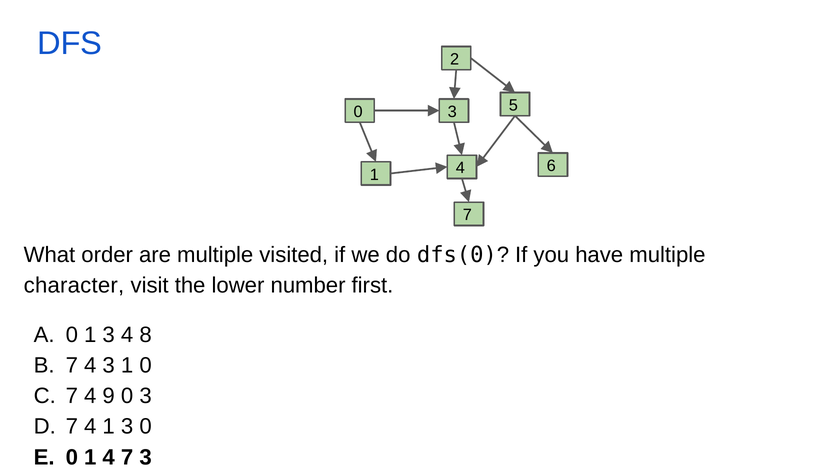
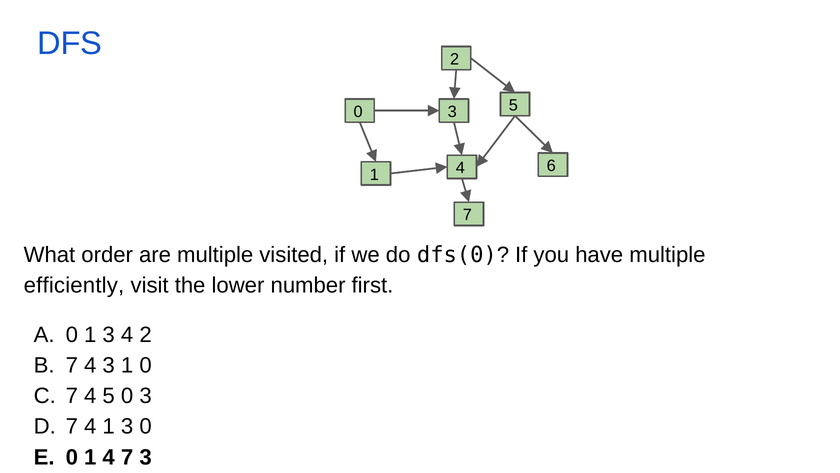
character: character -> efficiently (74, 285)
4 8: 8 -> 2 (146, 335)
7 4 9: 9 -> 5 (109, 396)
